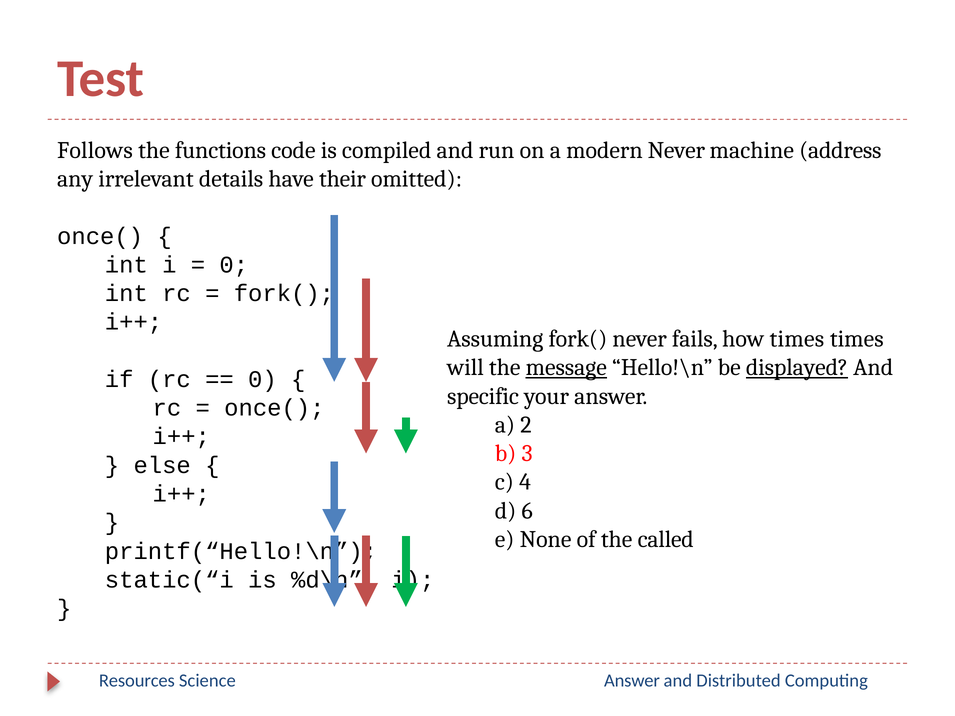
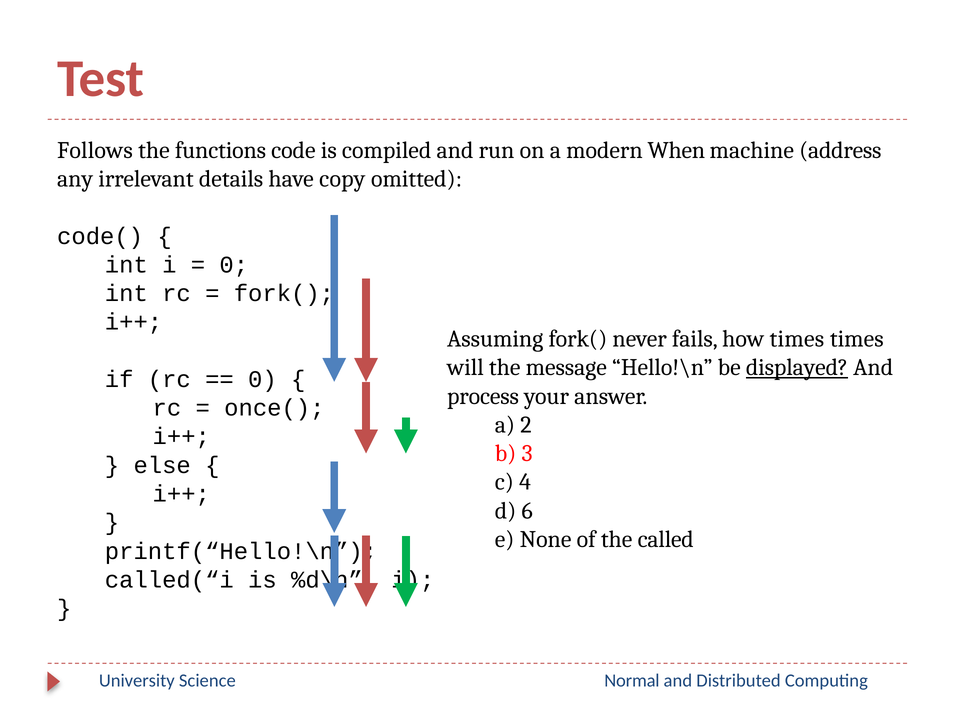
modern Never: Never -> When (676, 150)
their: their -> copy (342, 179)
once(: once( -> code( (100, 236)
message underline: present -> none (566, 368)
specific: specific -> process (483, 396)
static(“i: static(“i -> called(“i (169, 580)
Resources: Resources -> University (137, 681)
Answer: Answer -> Normal (632, 681)
